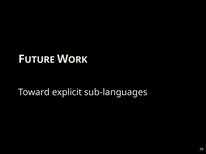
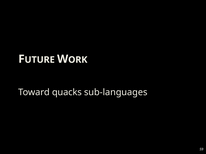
explicit: explicit -> quacks (67, 93)
